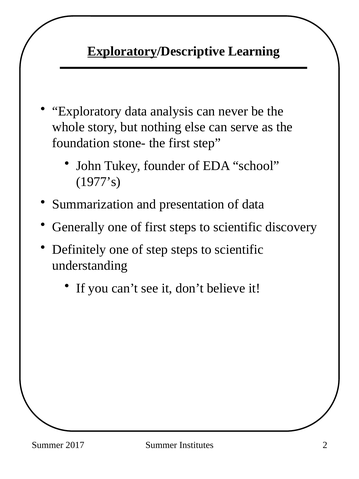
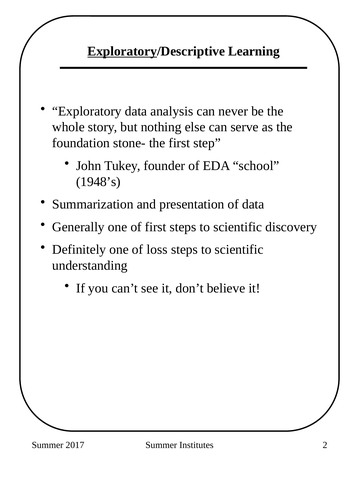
1977’s: 1977’s -> 1948’s (98, 182)
of step: step -> loss (157, 249)
